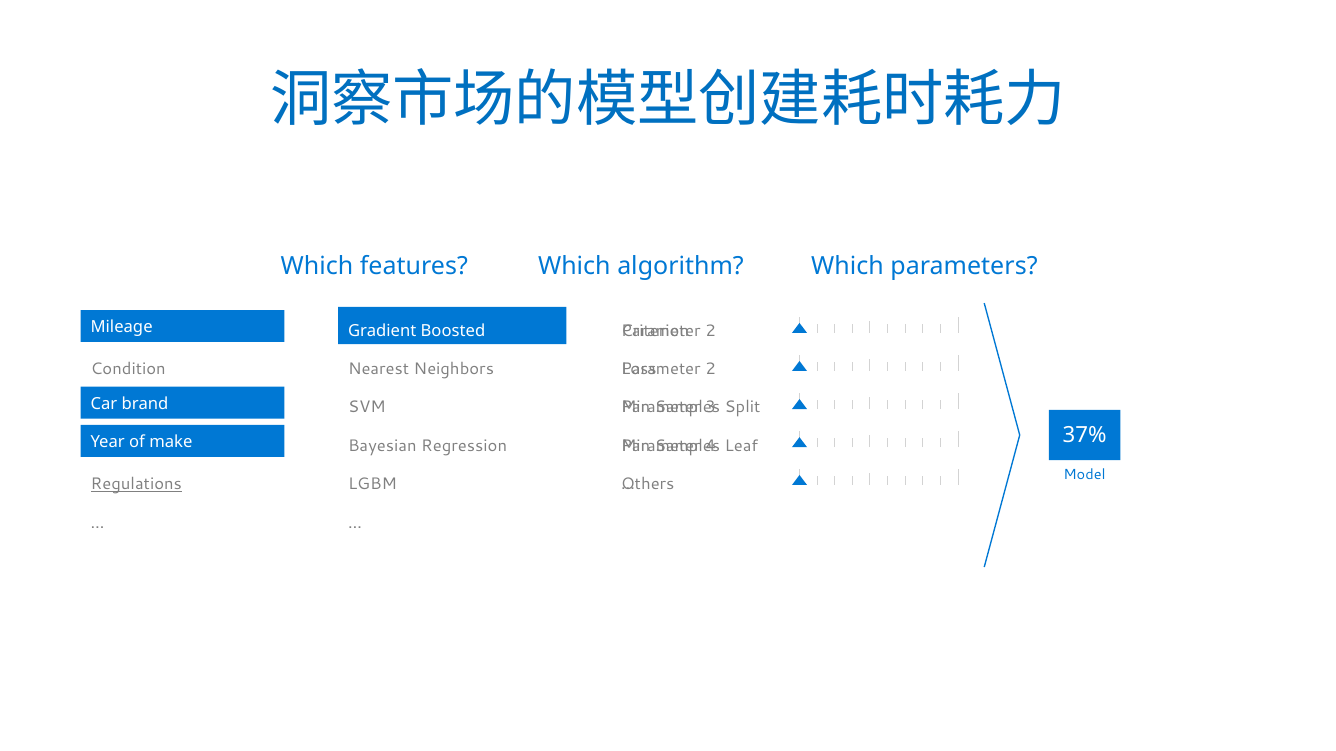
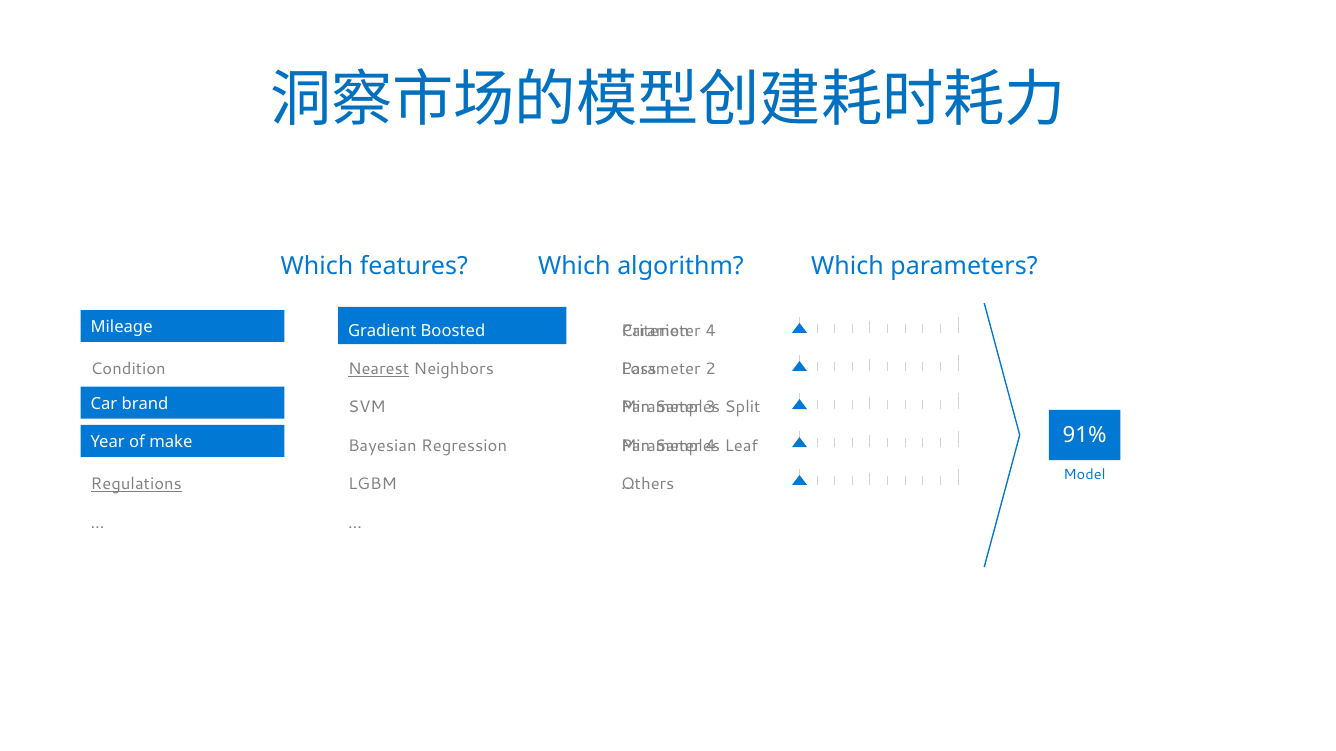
2: 2 -> 4 (711, 331)
Nearest underline: none -> present (379, 369)
37%: 37% -> 91% (1085, 435)
